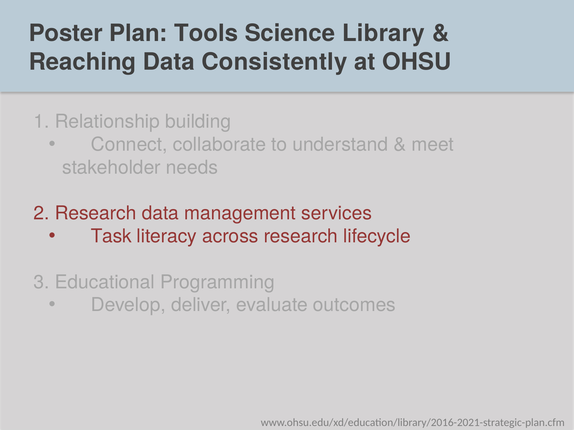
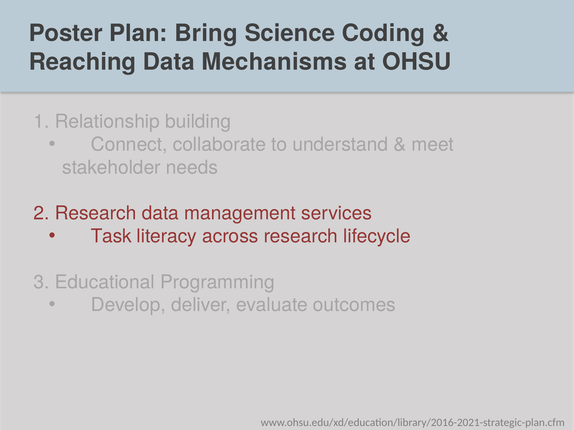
Tools: Tools -> Bring (206, 33)
Library: Library -> Coding (383, 33)
Consistently: Consistently -> Mechanisms (274, 62)
